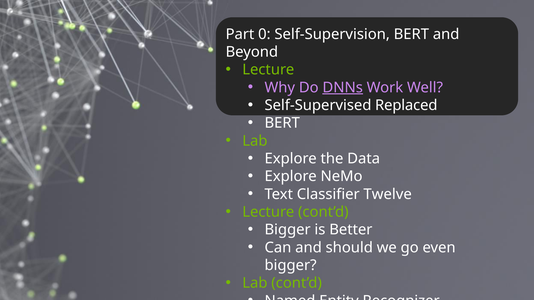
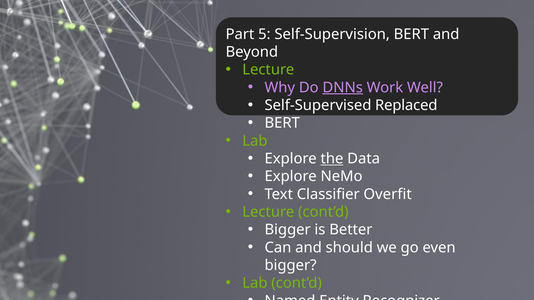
0: 0 -> 5 (264, 34)
the underline: none -> present (332, 159)
Twelve: Twelve -> Overfit (388, 194)
